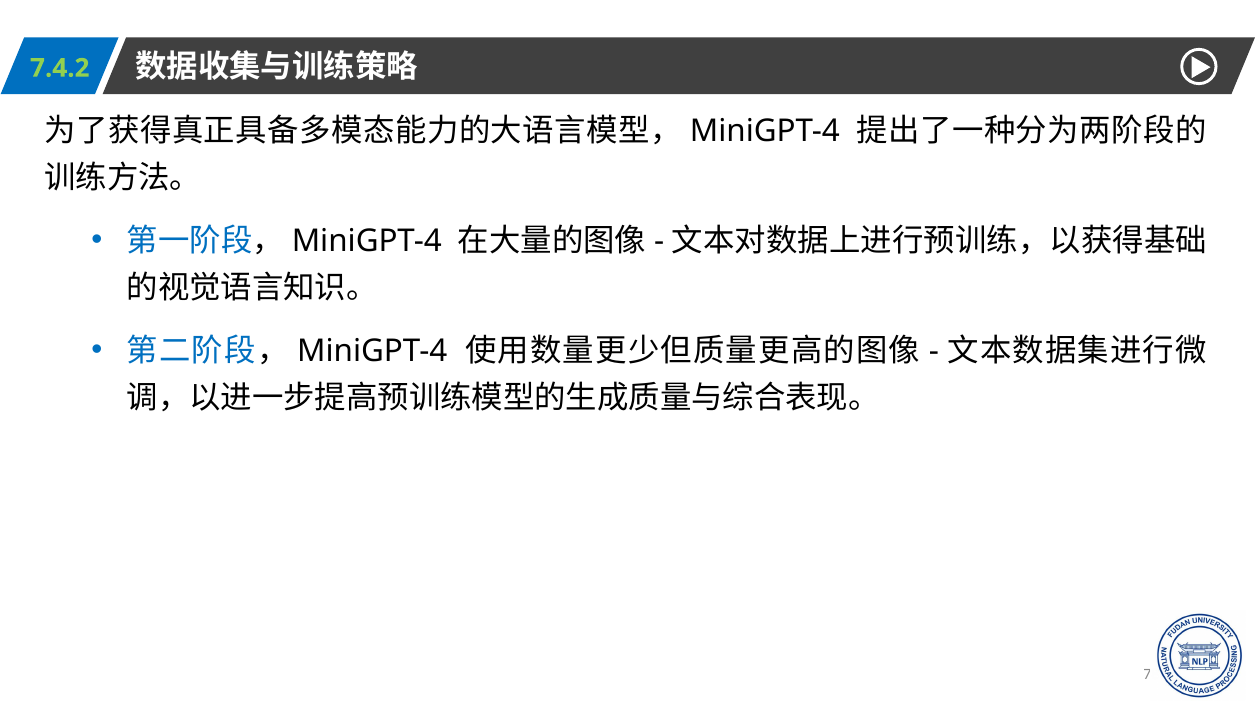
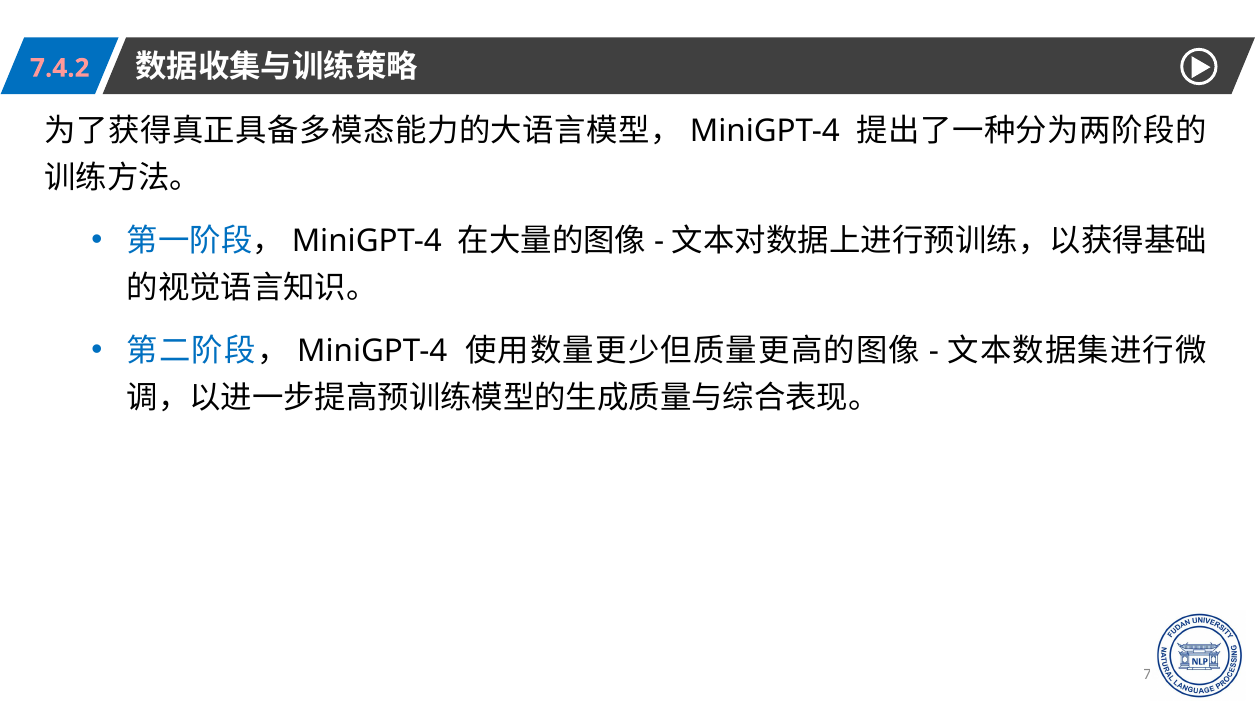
7.4.2 colour: light green -> pink (60, 68)
